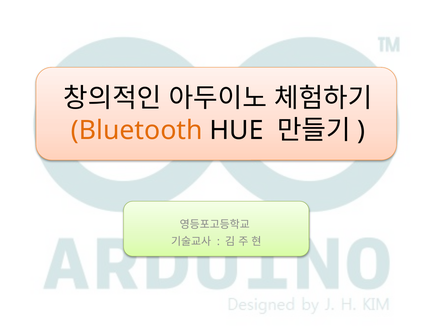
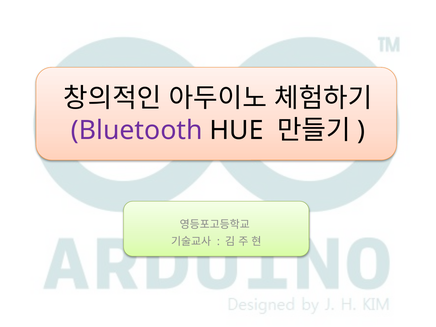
Bluetooth colour: orange -> purple (137, 131)
